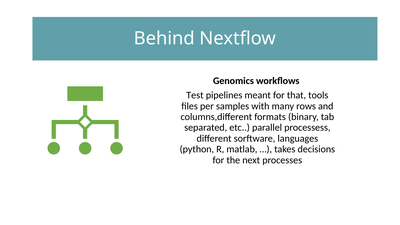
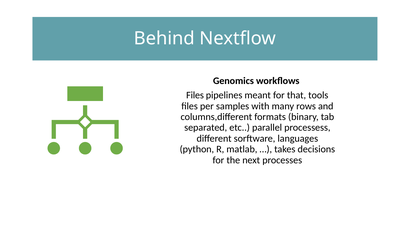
Test: Test -> Files (195, 95)
